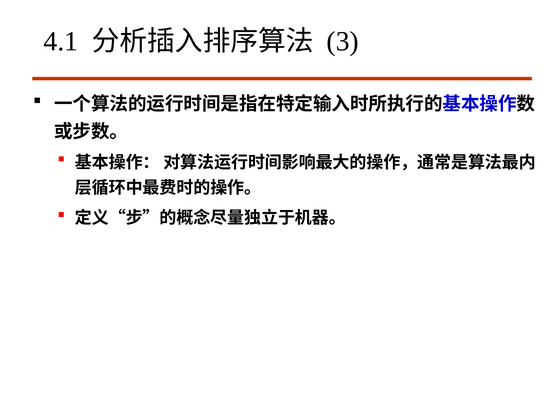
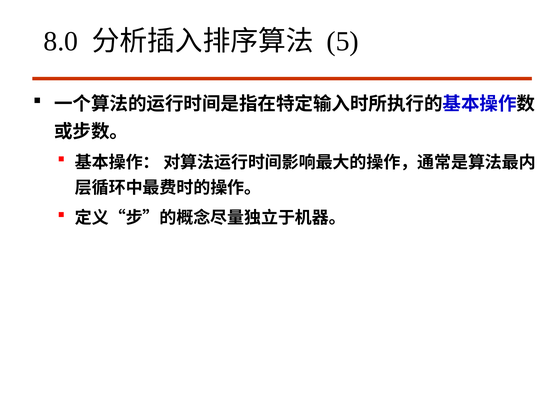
4.1: 4.1 -> 8.0 (61, 41)
3: 3 -> 5 (343, 41)
